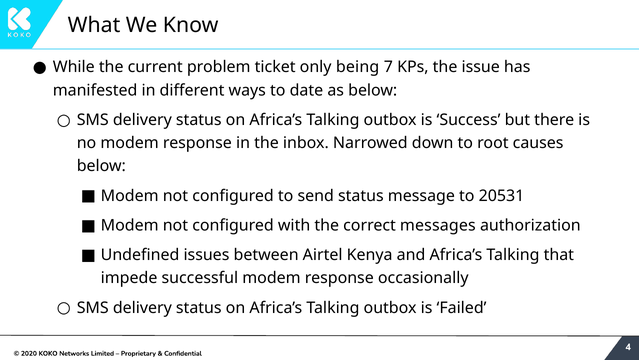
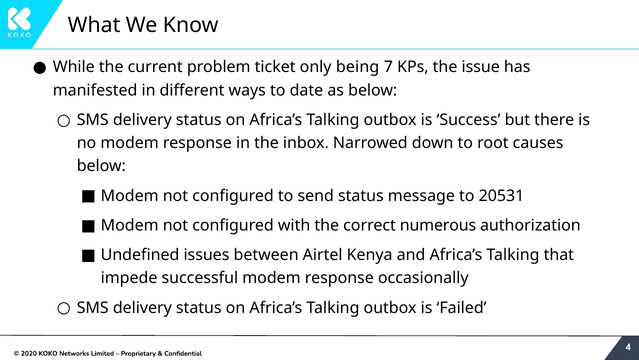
messages: messages -> numerous (438, 225)
